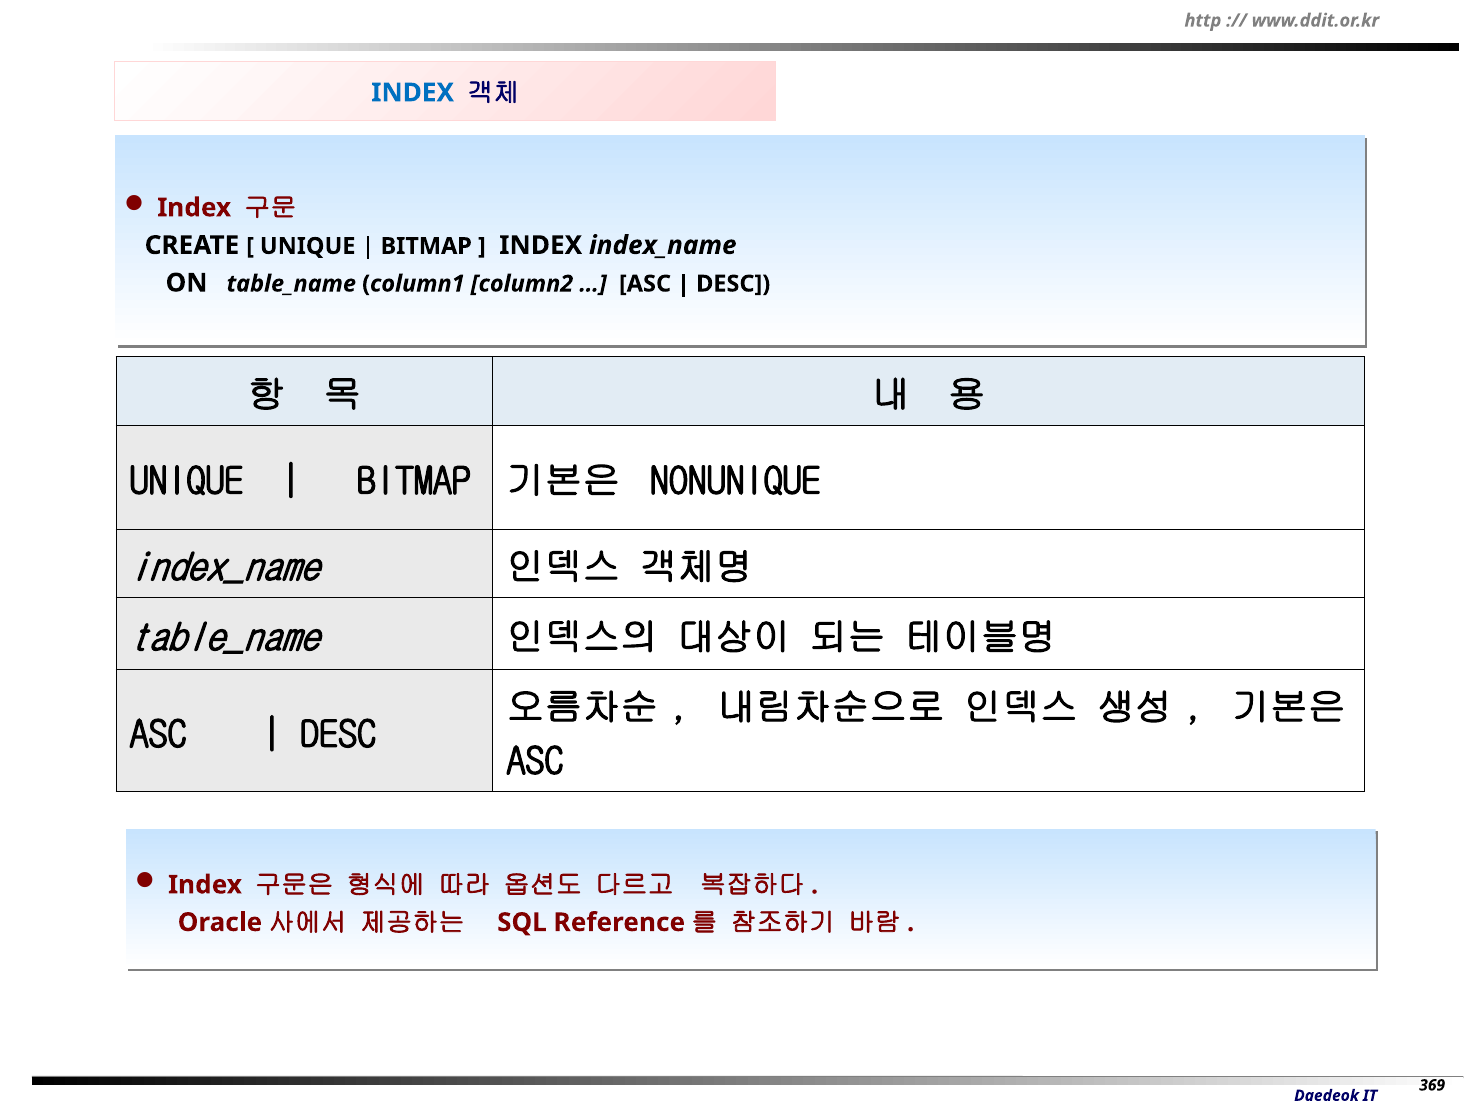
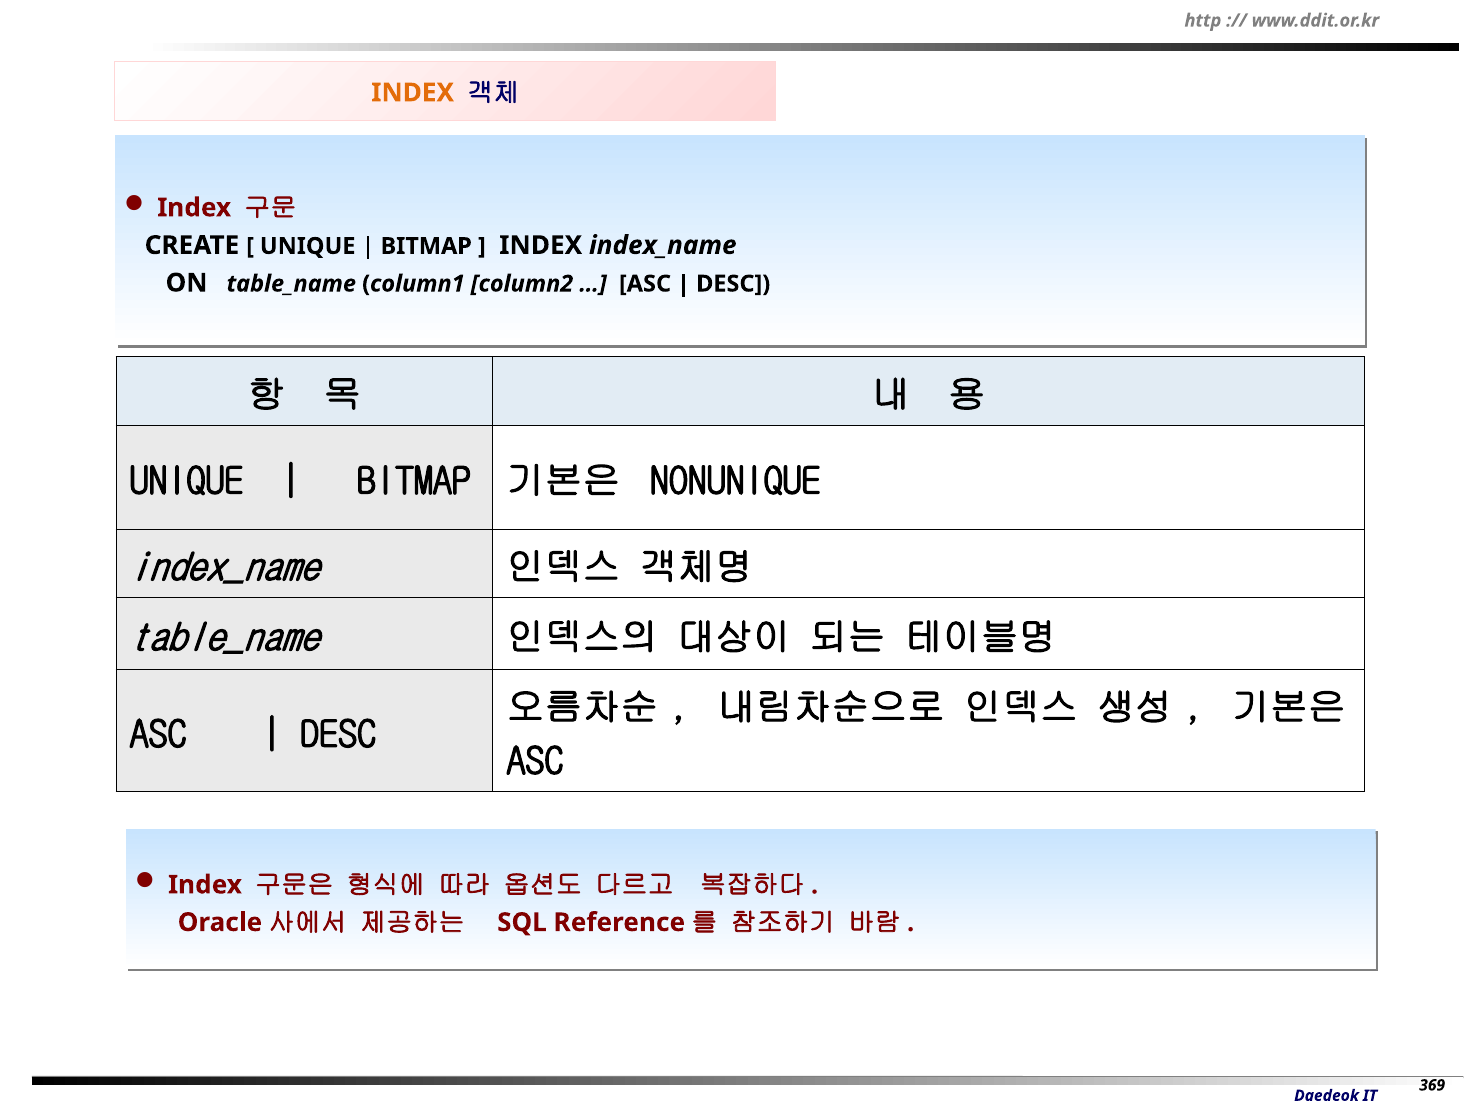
INDEX colour: blue -> orange (413, 93)
